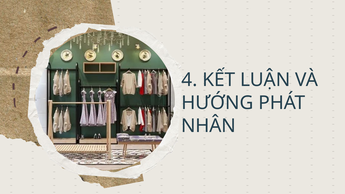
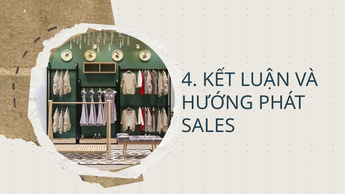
NHÂN: NHÂN -> SALES (208, 126)
